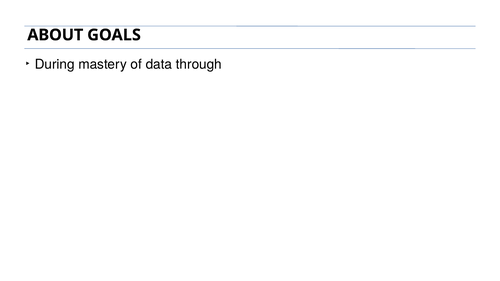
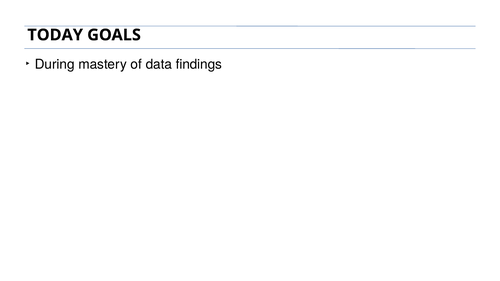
ABOUT: ABOUT -> TODAY (55, 35)
through: through -> findings (199, 64)
